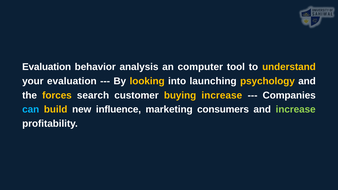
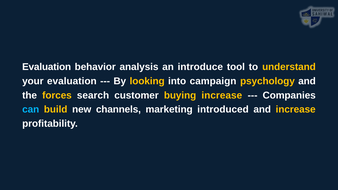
computer: computer -> introduce (200, 67)
launching: launching -> campaign (213, 81)
influence: influence -> channels (118, 110)
consumers: consumers -> introduced (223, 110)
increase colour: light green -> yellow (296, 110)
